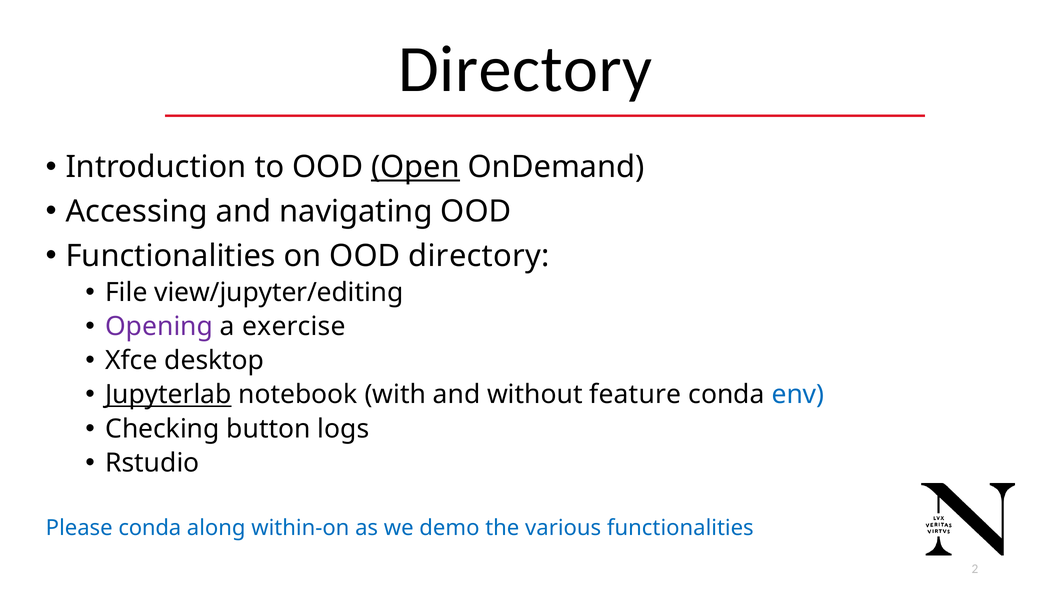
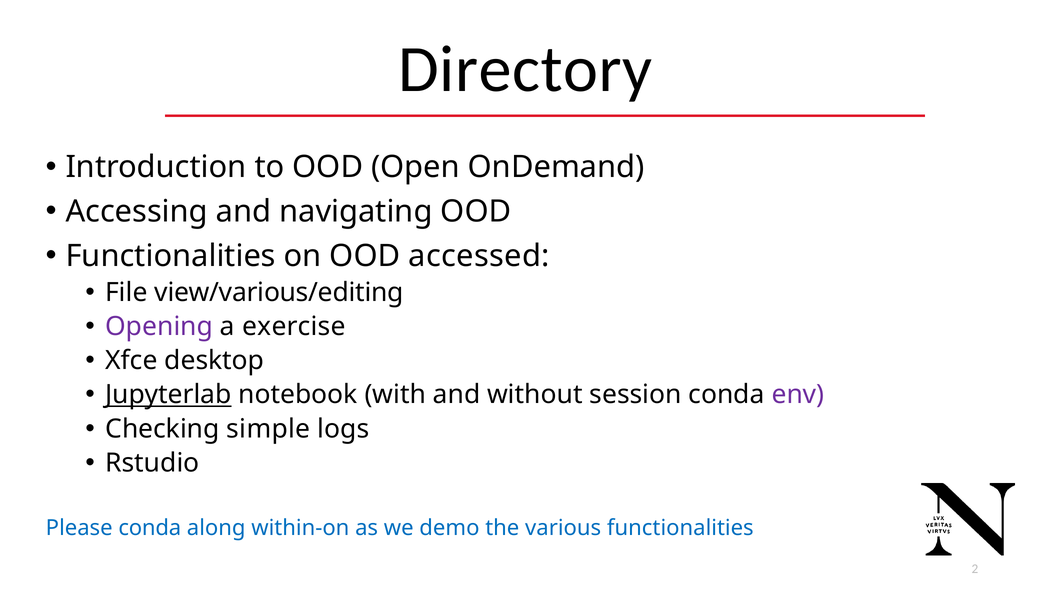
Open underline: present -> none (416, 167)
OOD directory: directory -> accessed (479, 256)
view/jupyter/editing: view/jupyter/editing -> view/various/editing (279, 292)
feature: feature -> session (636, 395)
env colour: blue -> purple (798, 395)
button: button -> simple (268, 429)
